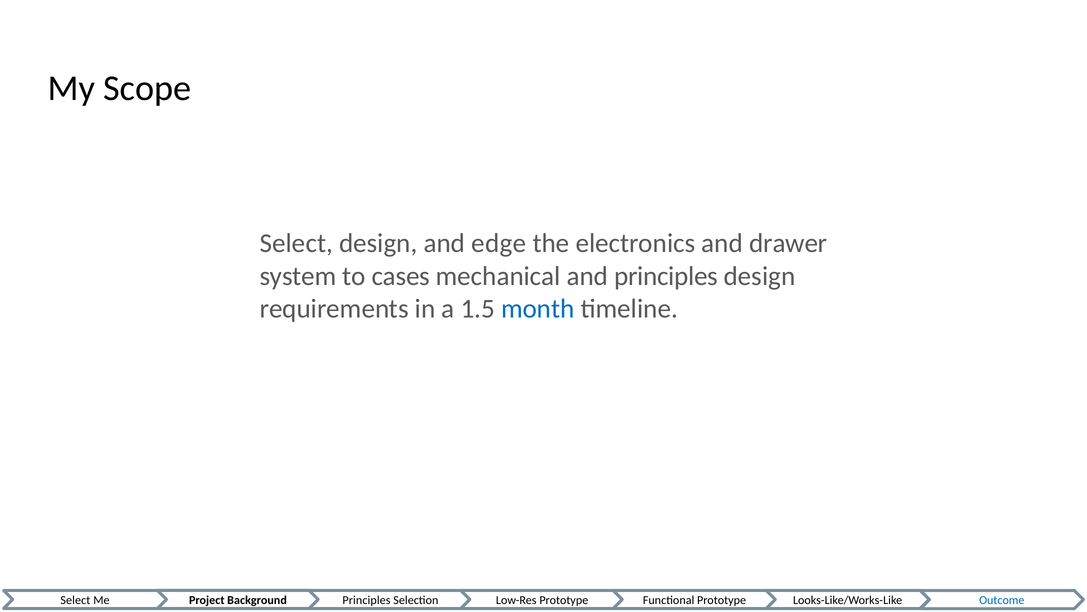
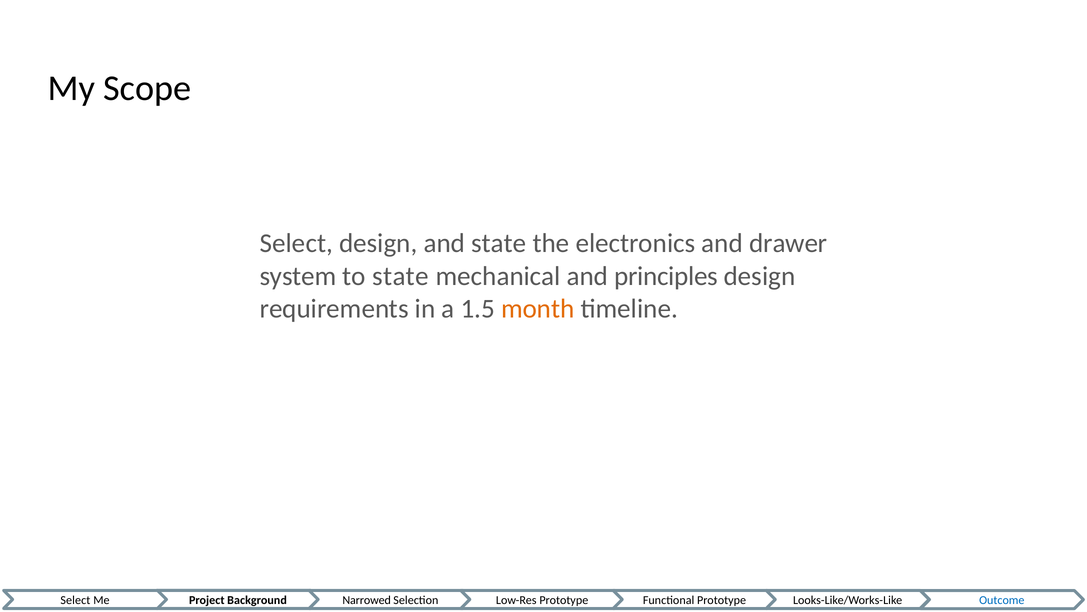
and edge: edge -> state (499, 243)
to cases: cases -> state (401, 276)
month colour: blue -> orange (538, 308)
Background Principles: Principles -> Narrowed (367, 600)
